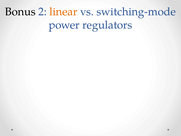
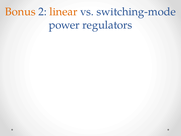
Bonus colour: black -> orange (20, 12)
